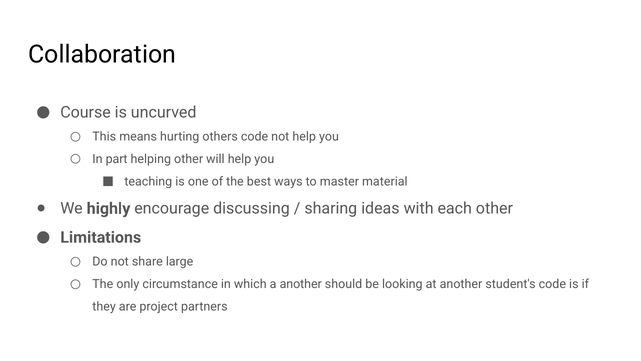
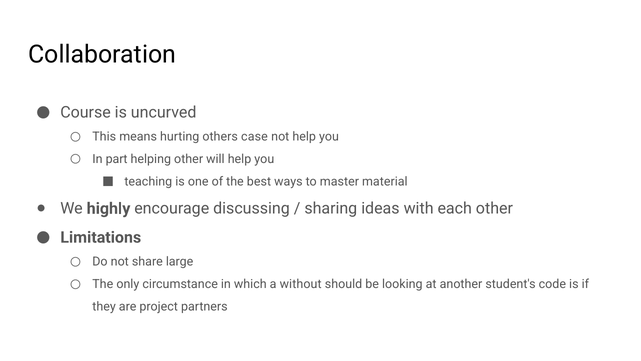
others code: code -> case (254, 136)
a another: another -> without (301, 284)
